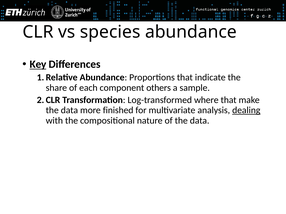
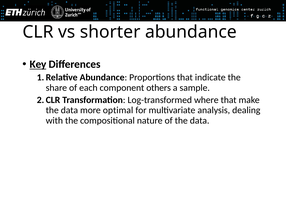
species: species -> shorter (110, 32)
finished: finished -> optimal (118, 110)
dealing underline: present -> none (246, 110)
